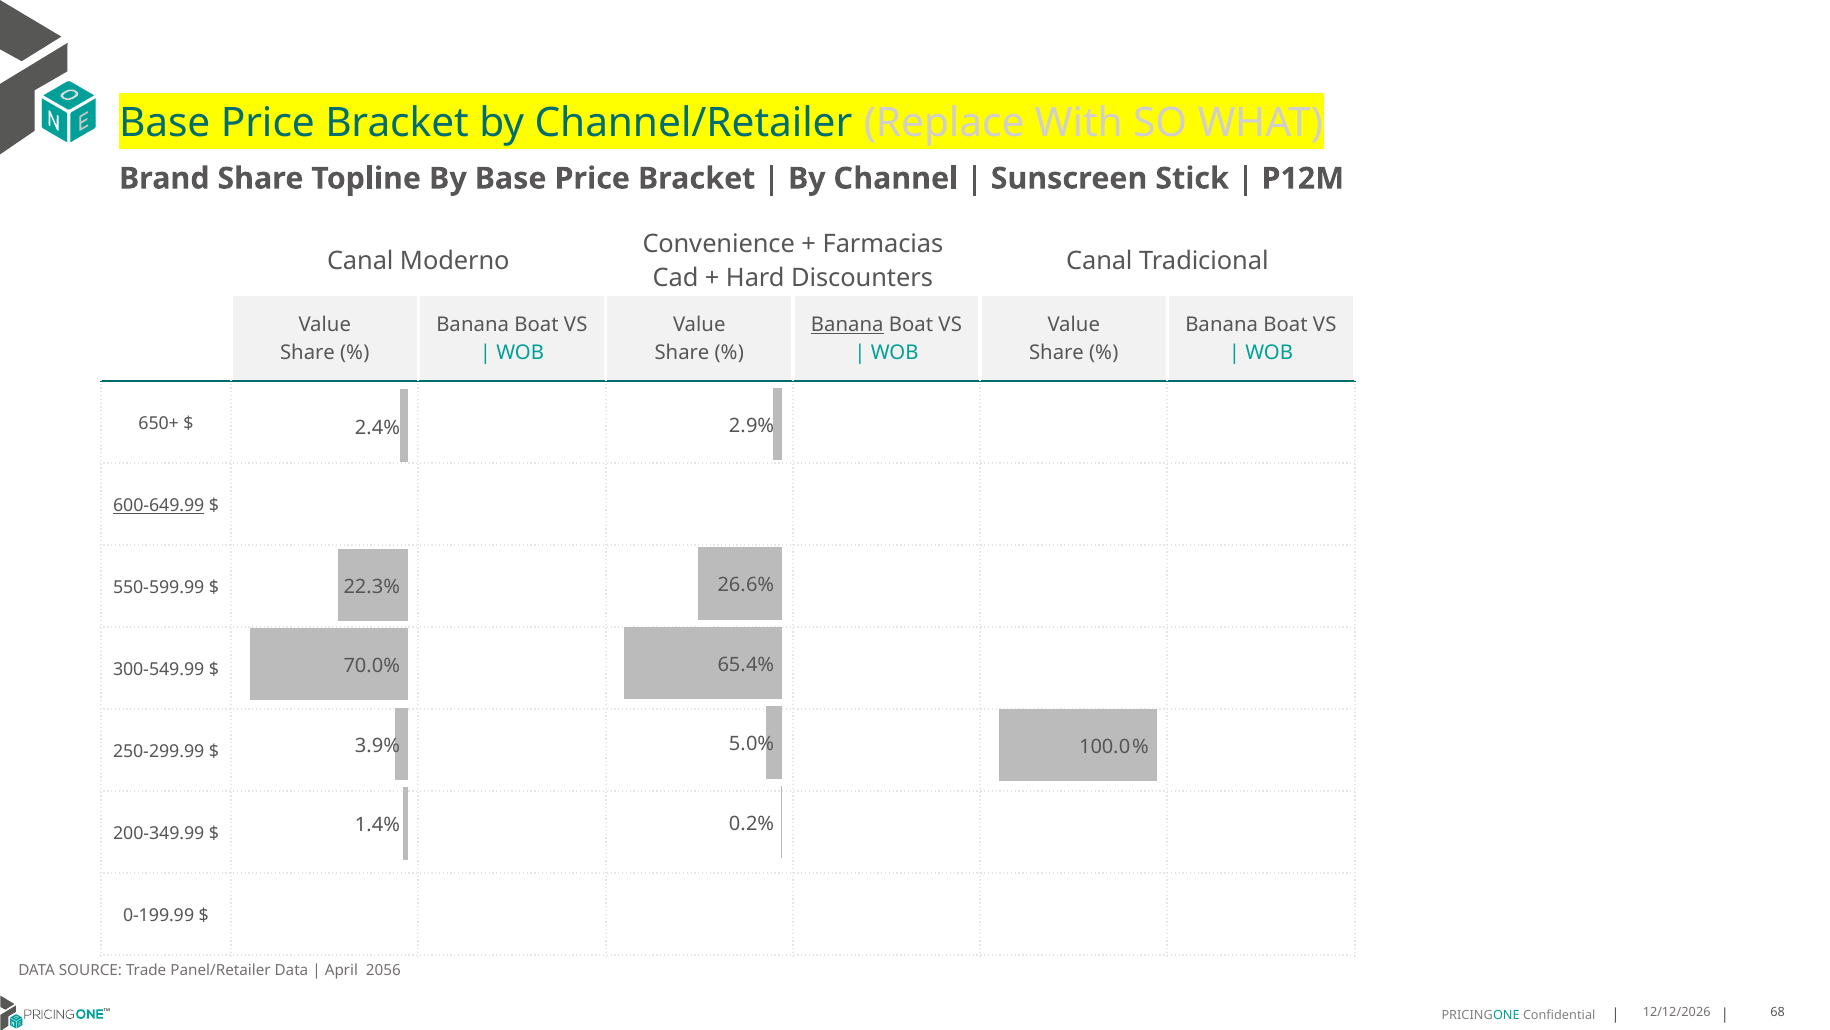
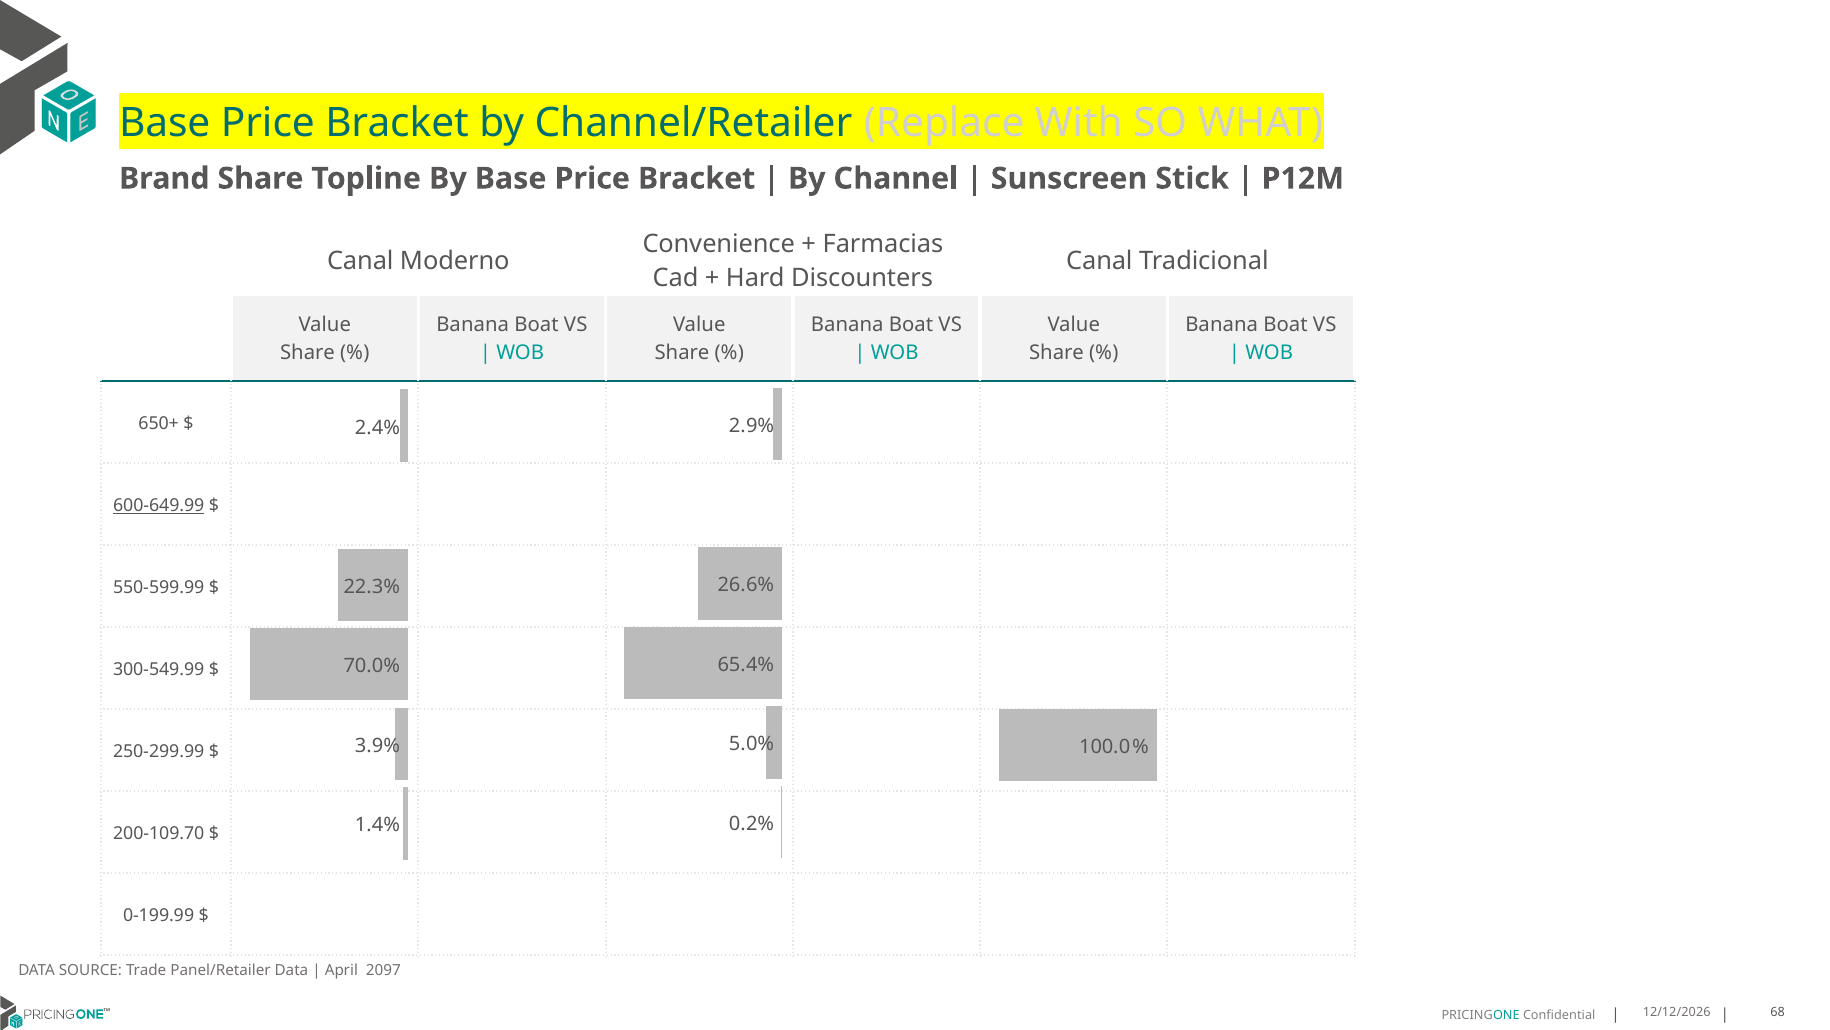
Banana underline: present -> none (847, 324)
200-349.99: 200-349.99 -> 200-109.70 (159, 833)
2056: 2056 -> 2097 (383, 970)
